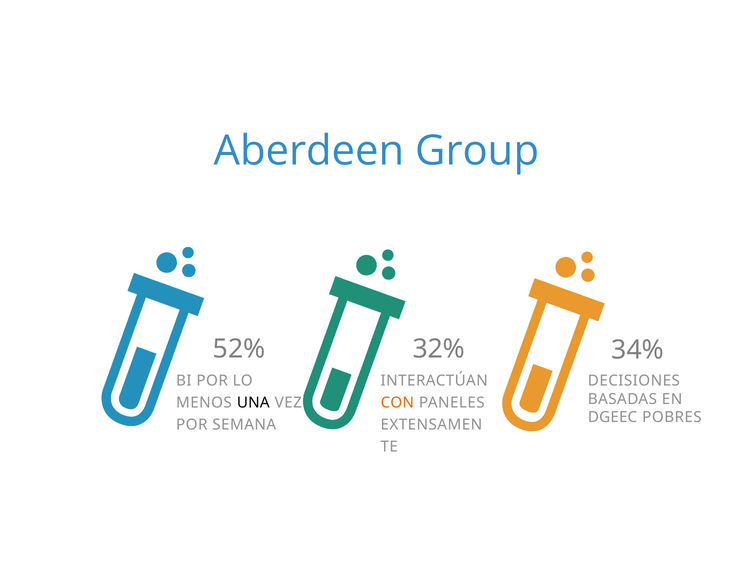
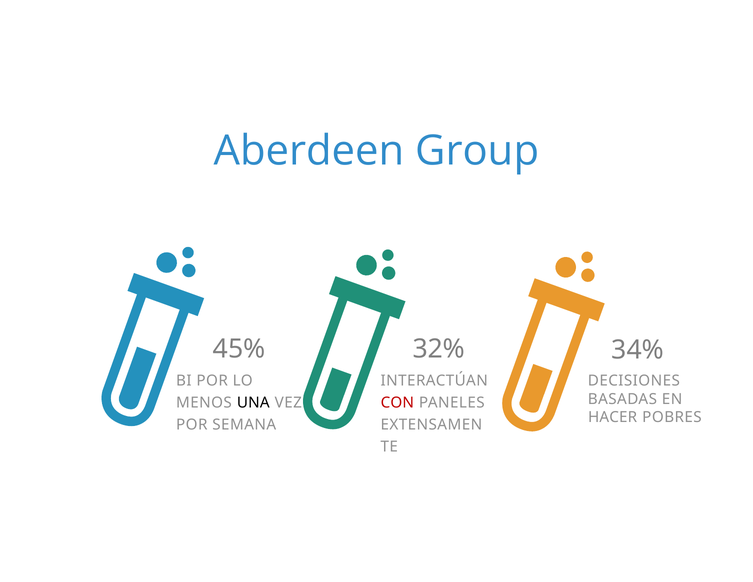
52%: 52% -> 45% (239, 349)
CON colour: orange -> red (397, 403)
DGEEC: DGEEC -> HACER (613, 417)
